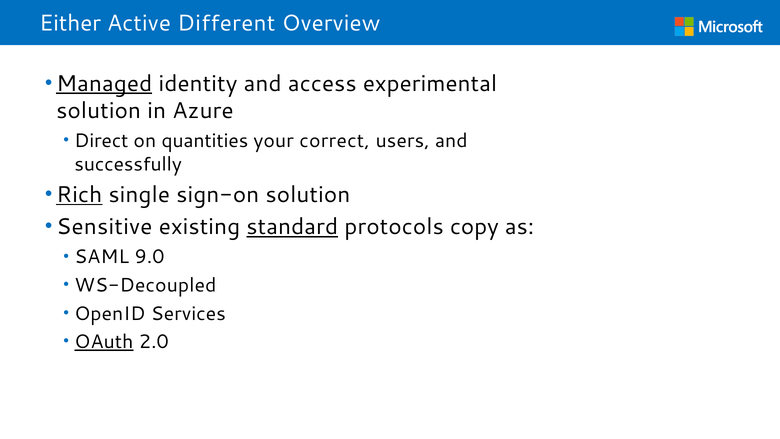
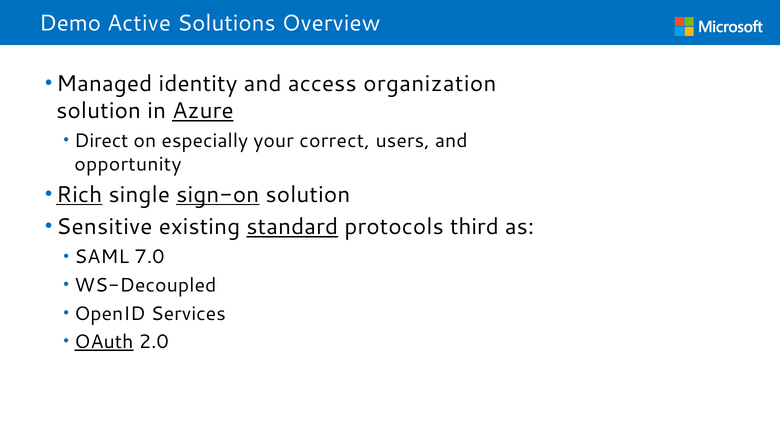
Either: Either -> Demo (70, 23)
Different: Different -> Solutions (226, 23)
Managed underline: present -> none (104, 83)
experimental: experimental -> organization (430, 83)
Azure underline: none -> present (203, 111)
quantities: quantities -> especially (205, 141)
successfully: successfully -> opportunity (128, 164)
sign-on underline: none -> present (218, 195)
copy: copy -> third (474, 227)
9.0: 9.0 -> 7.0 (150, 257)
